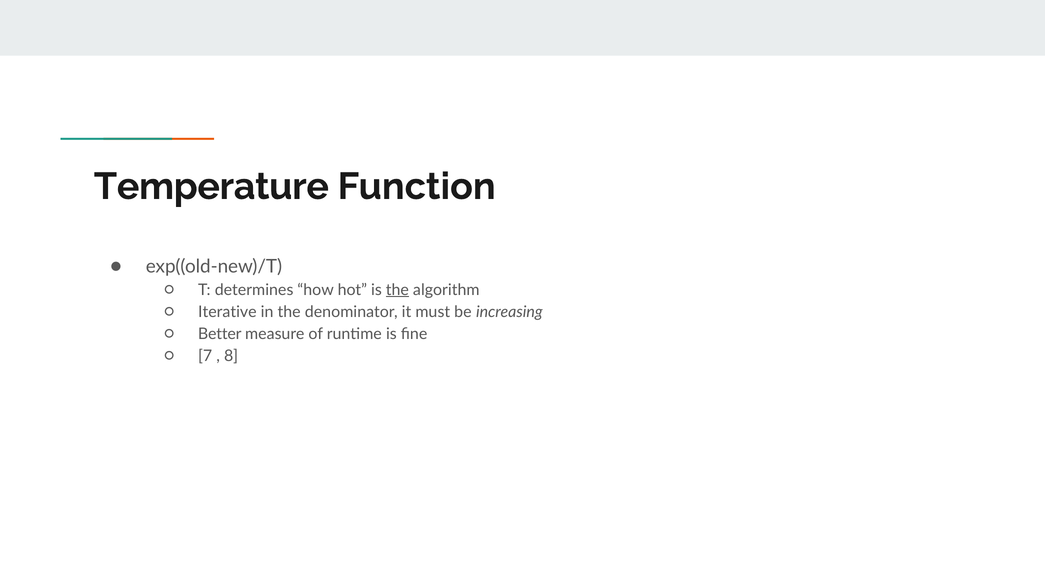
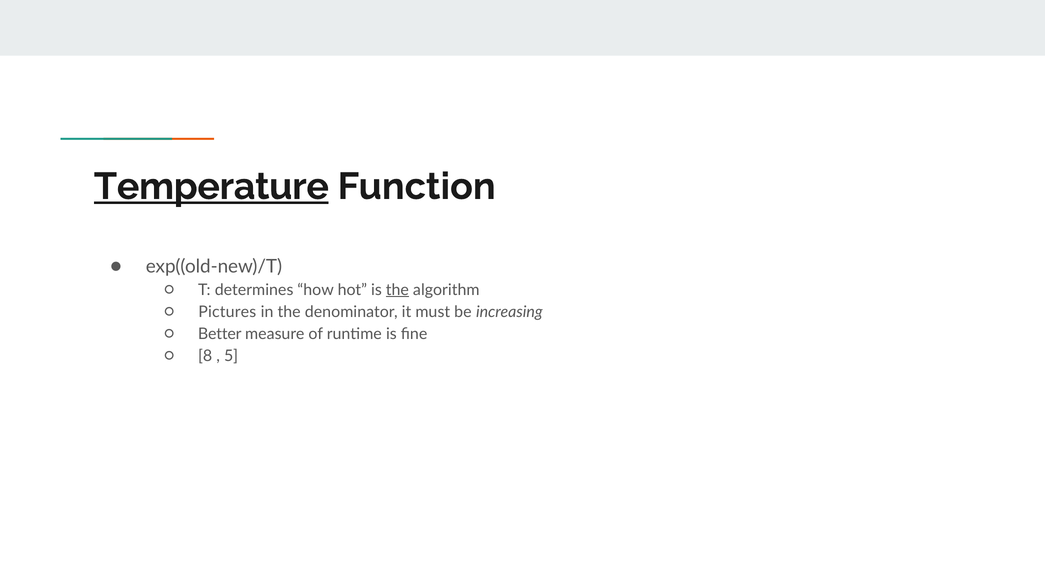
Temperature underline: none -> present (211, 186)
Iterative: Iterative -> Pictures (227, 312)
7: 7 -> 8 (205, 356)
8: 8 -> 5 (231, 356)
